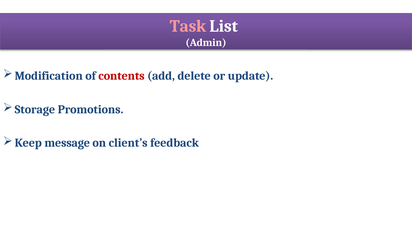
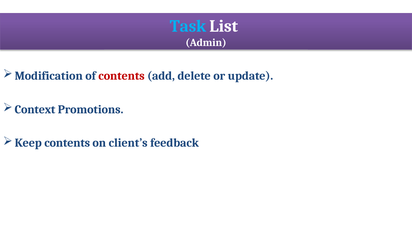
Task colour: pink -> light blue (188, 26)
Storage: Storage -> Context (35, 109)
Keep message: message -> contents (67, 143)
